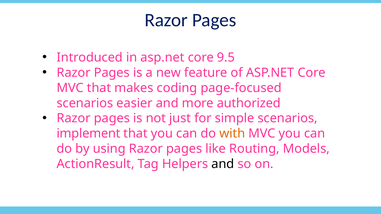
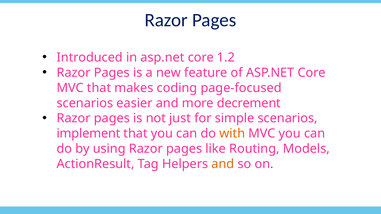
9.5: 9.5 -> 1.2 (226, 58)
authorized: authorized -> decrement (249, 103)
and colour: black -> orange (223, 164)
